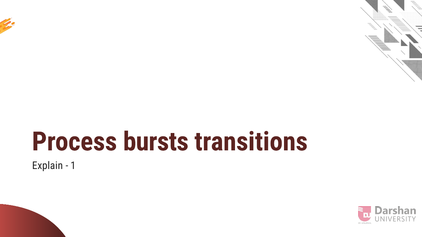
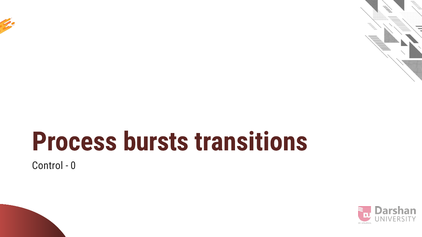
Explain: Explain -> Control (48, 166)
1: 1 -> 0 (73, 166)
